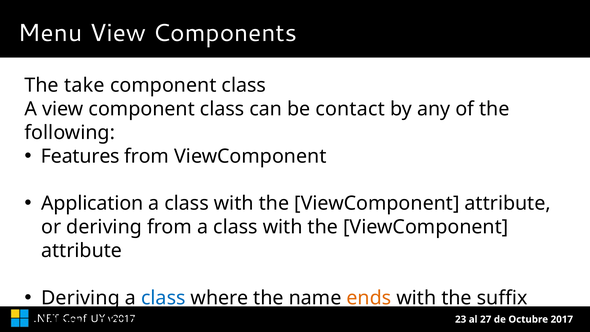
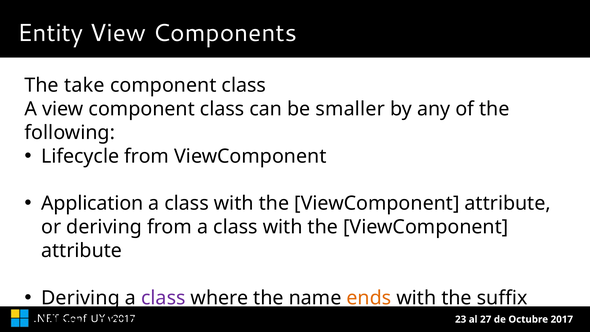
Menu: Menu -> Entity (50, 33)
contact: contact -> smaller (350, 109)
Features: Features -> Lifecycle (80, 156)
class colour: blue -> purple (163, 298)
